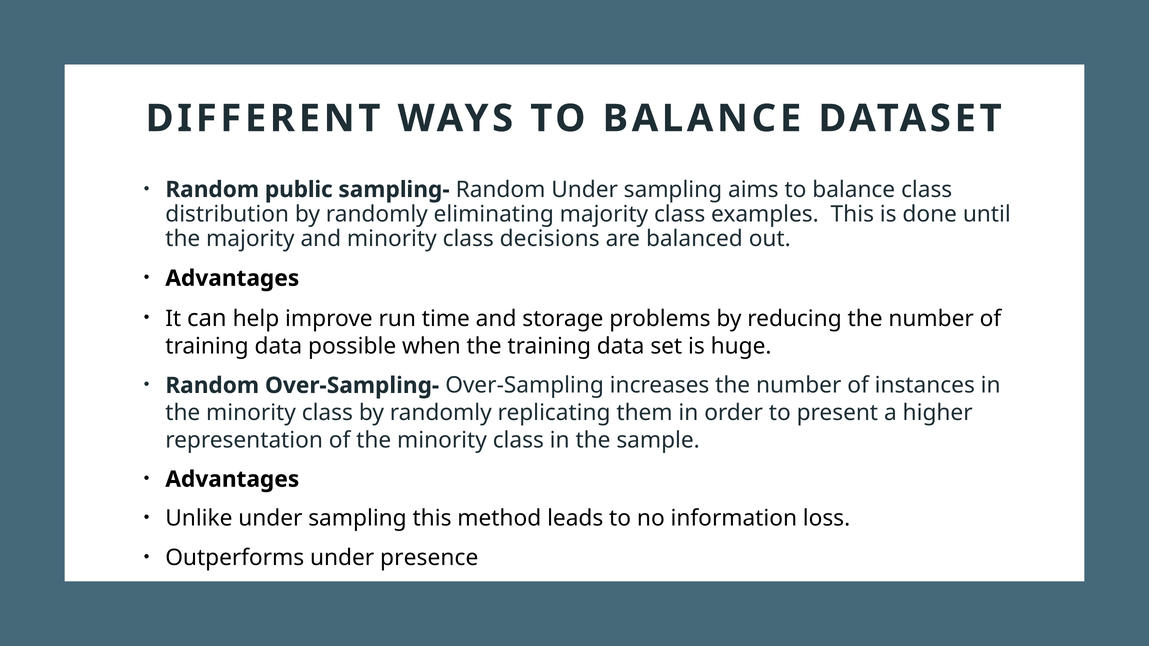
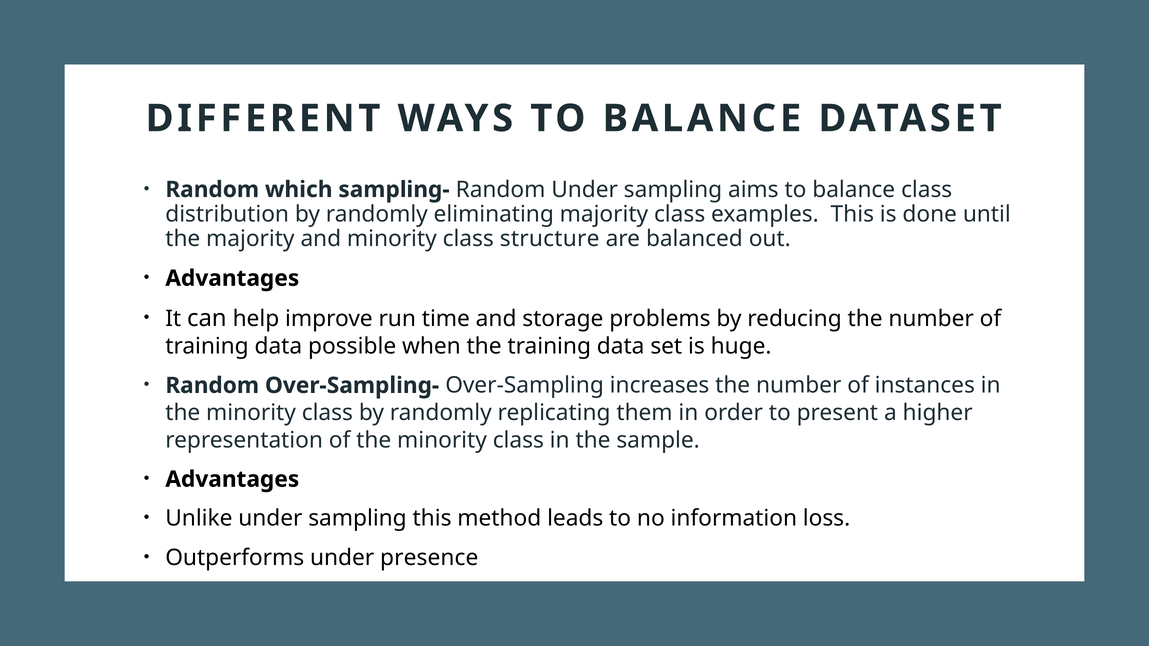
public: public -> which (299, 190)
decisions: decisions -> structure (550, 239)
